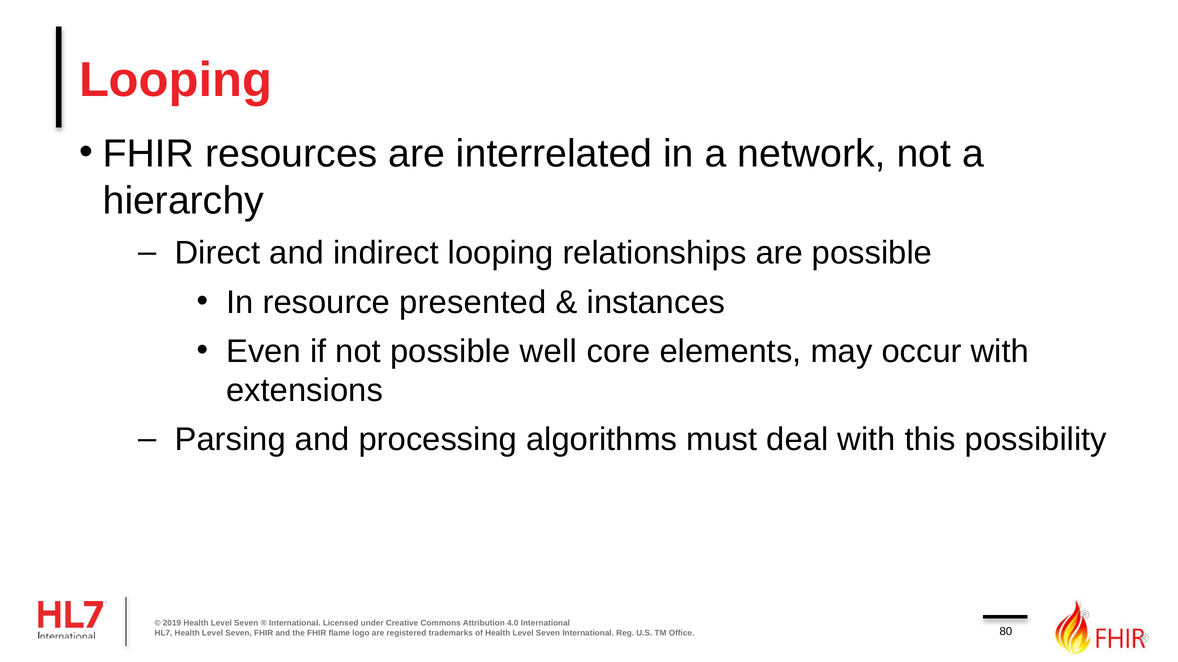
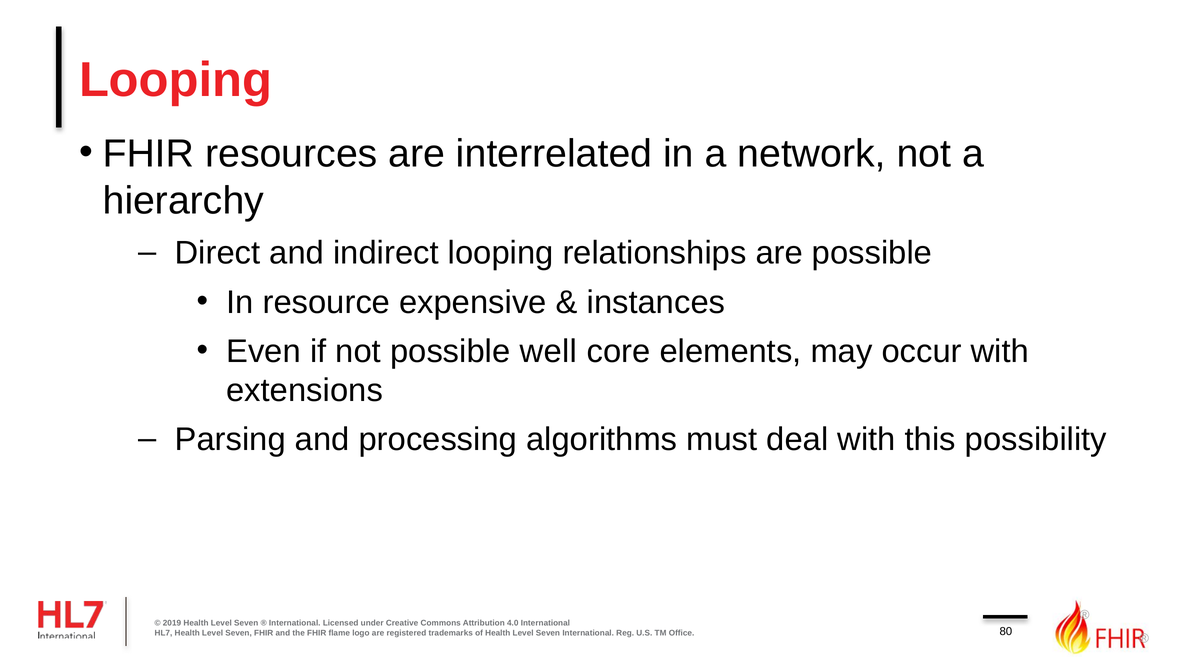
presented: presented -> expensive (473, 303)
